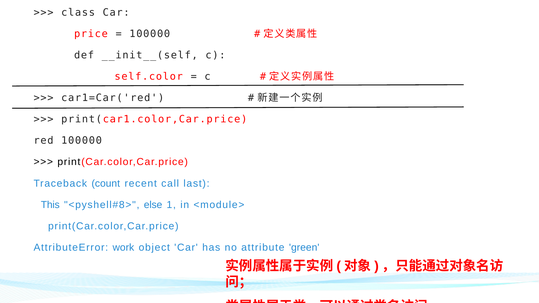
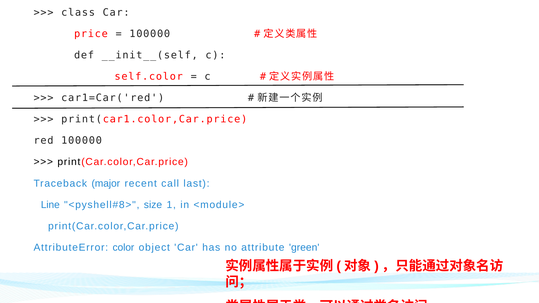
count: count -> major (106, 183)
This: This -> Line (50, 205)
else: else -> size (153, 205)
work: work -> color (123, 248)
